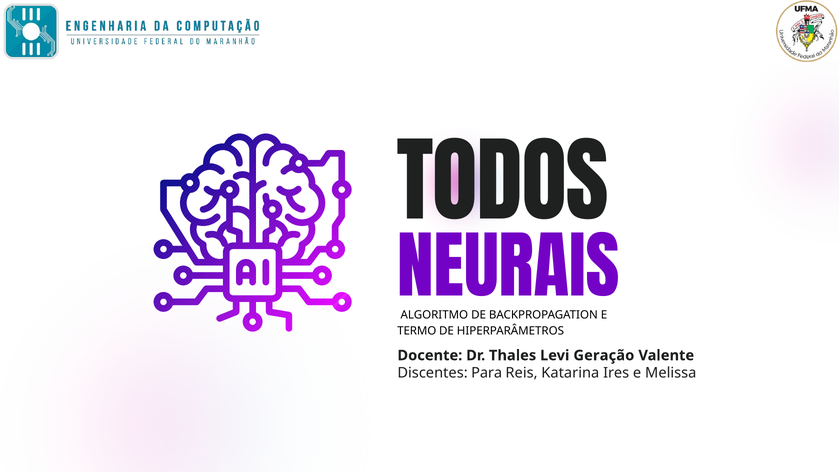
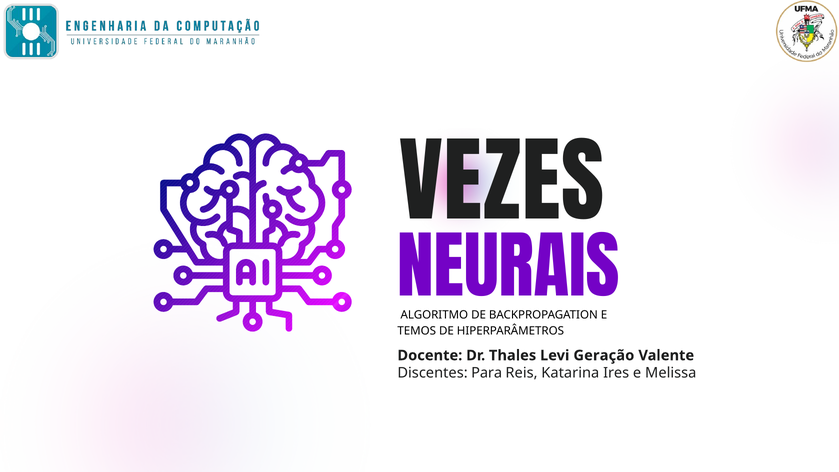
TODOS: TODOS -> VEZES (502, 188)
TERMO: TERMO -> TEMOS (417, 331)
